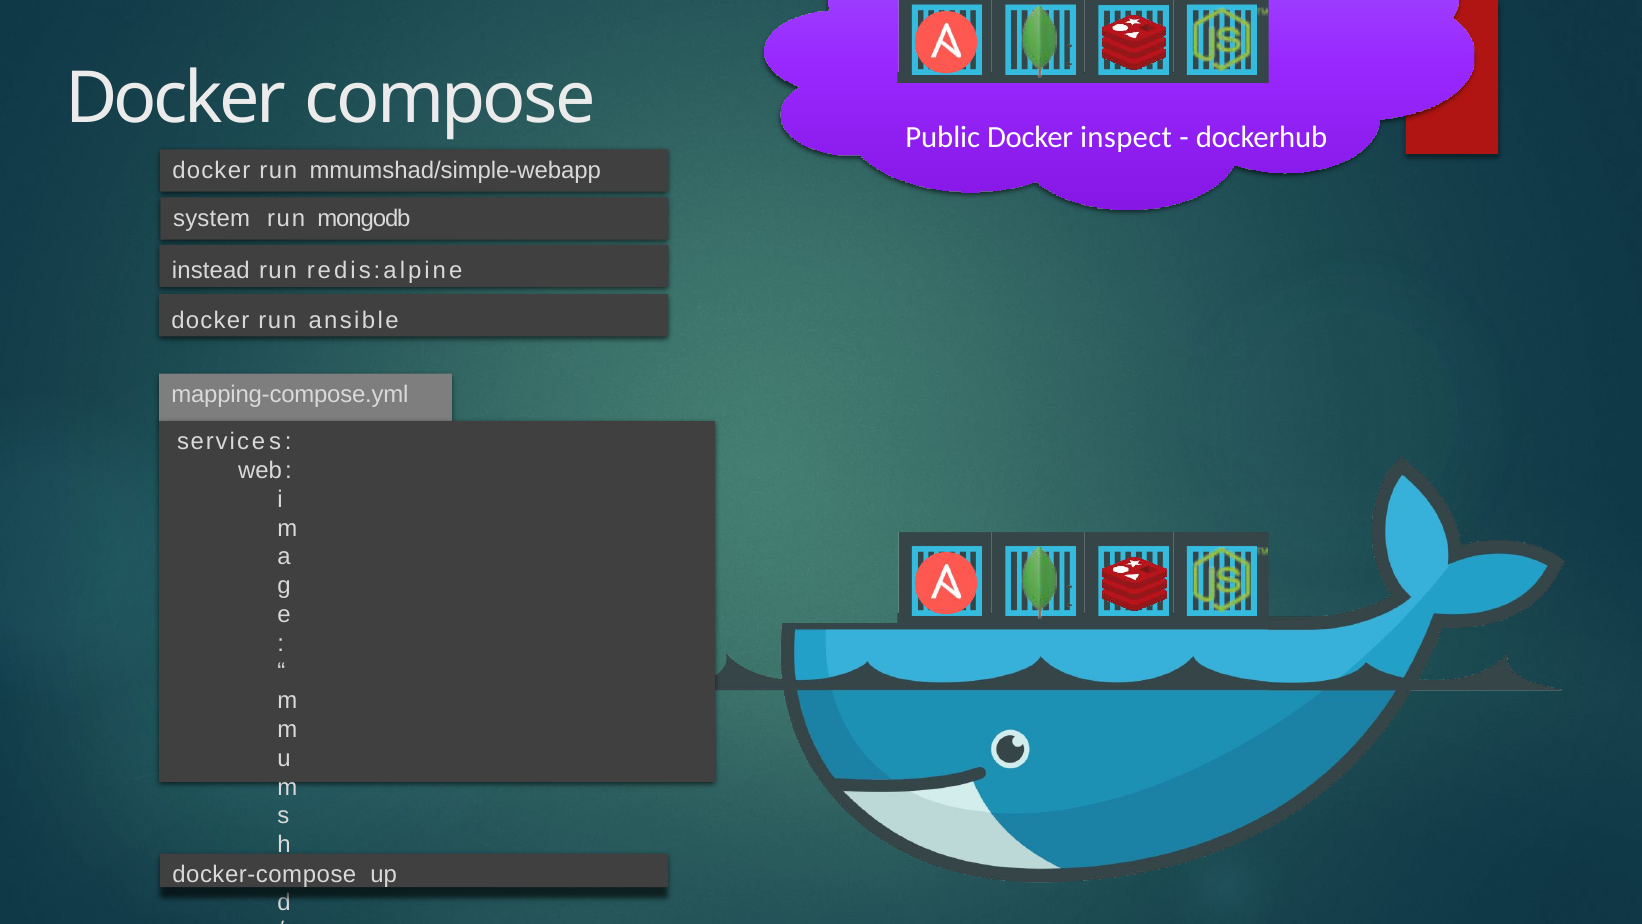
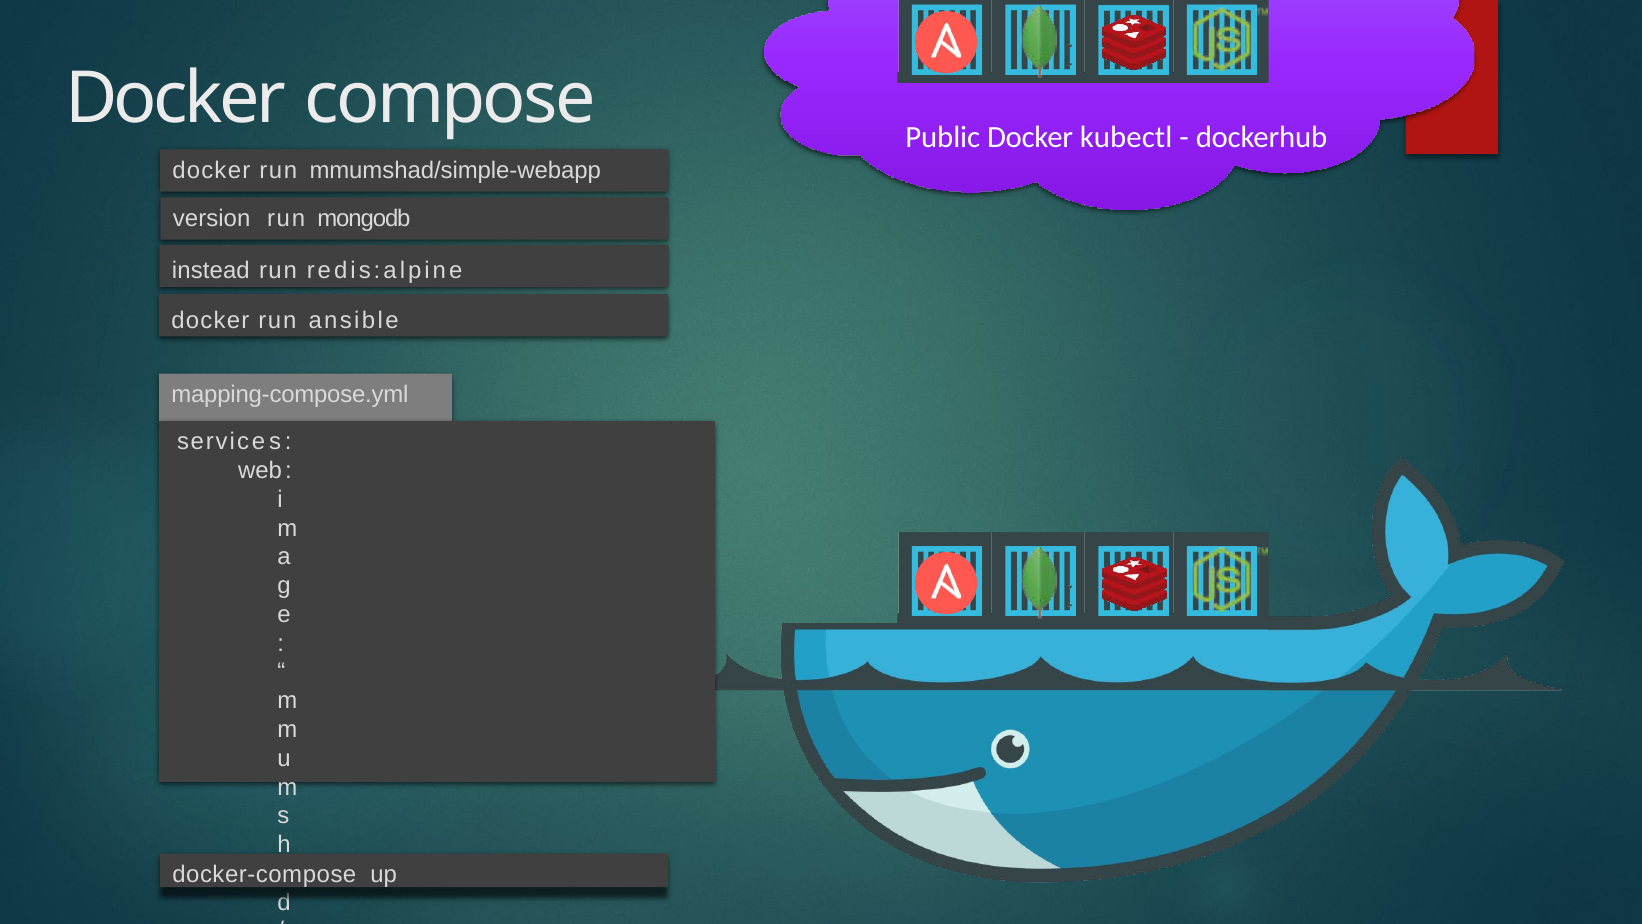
inspect: inspect -> kubectl (1126, 138)
system: system -> version (212, 218)
